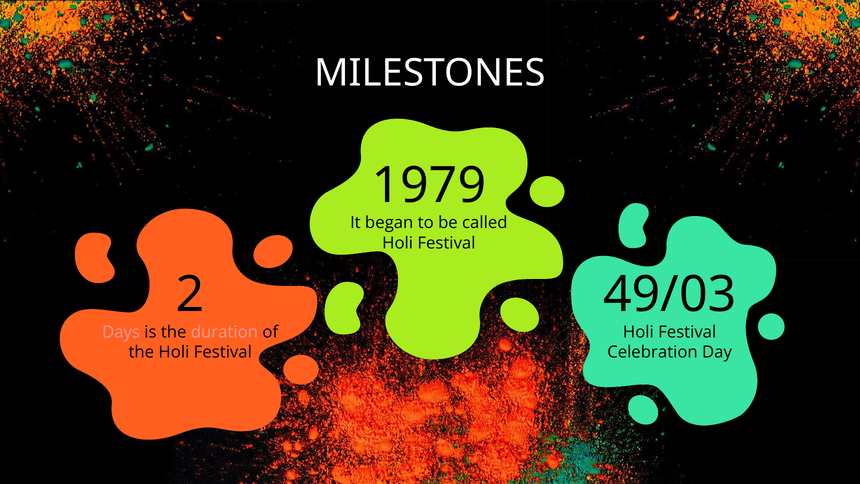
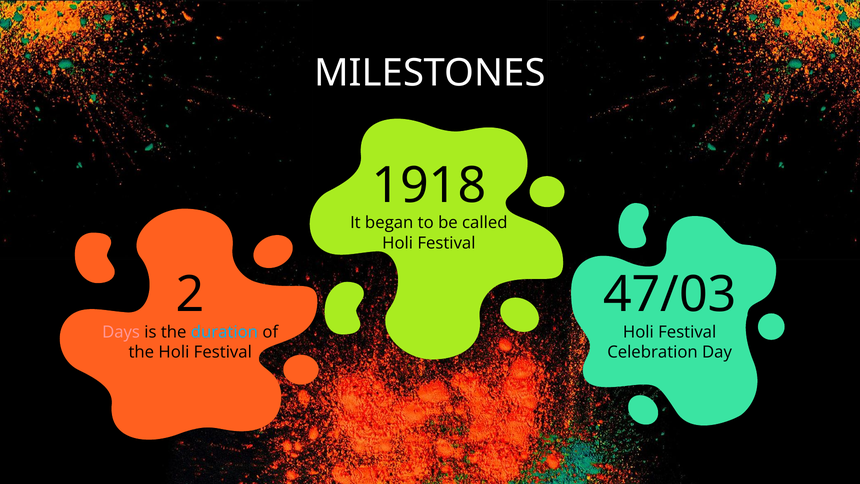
1979: 1979 -> 1918 (429, 185)
49/03: 49/03 -> 47/03 (670, 294)
duration colour: pink -> light blue (224, 332)
